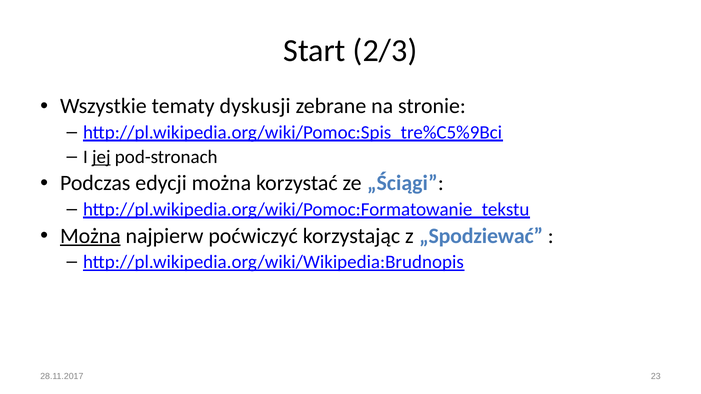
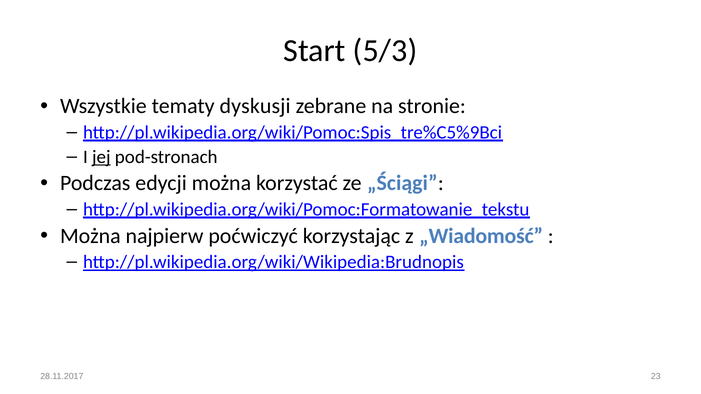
2/3: 2/3 -> 5/3 (385, 51)
Można underline: present -> none (90, 236)
„Spodziewać: „Spodziewać -> „Wiadomość (481, 236)
